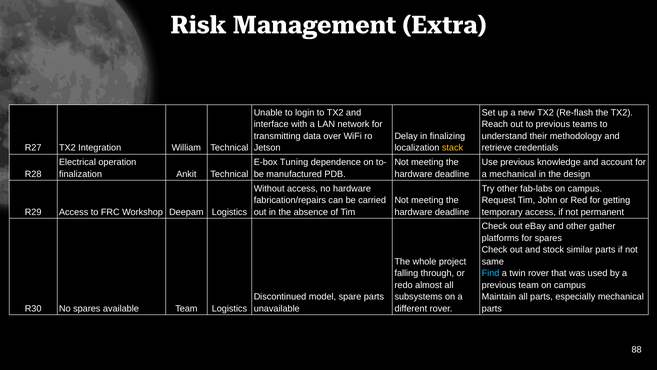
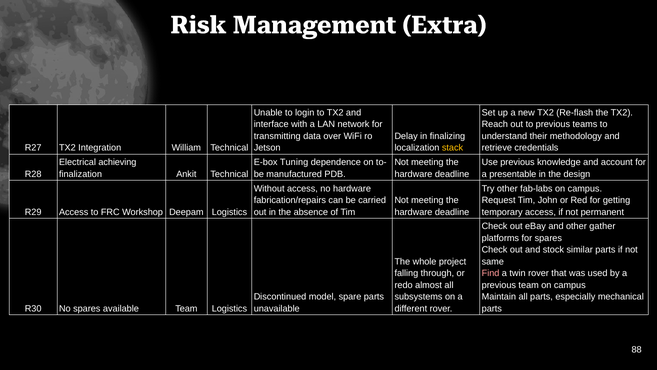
operation: operation -> achieving (117, 162)
a mechanical: mechanical -> presentable (513, 174)
Find colour: light blue -> pink (491, 273)
